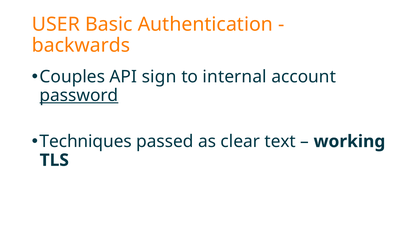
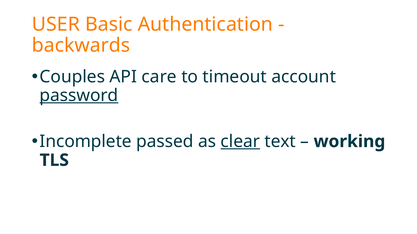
sign: sign -> care (159, 77)
internal: internal -> timeout (235, 77)
Techniques: Techniques -> Incomplete (86, 142)
clear underline: none -> present (240, 142)
